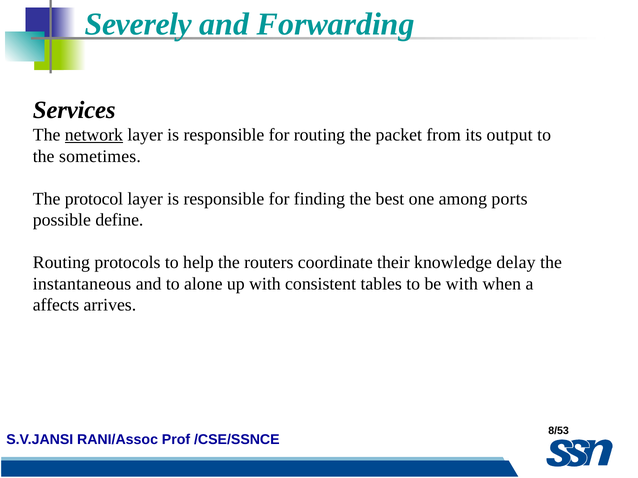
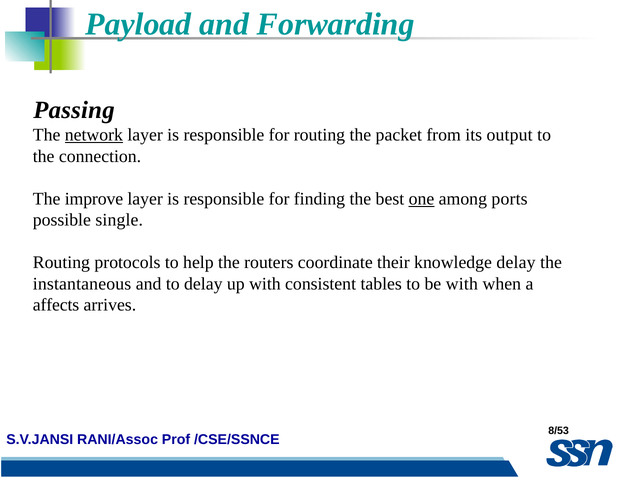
Severely: Severely -> Payload (138, 24)
Services: Services -> Passing (74, 110)
sometimes: sometimes -> connection (100, 156)
protocol: protocol -> improve (94, 199)
one underline: none -> present (421, 199)
define: define -> single (119, 220)
to alone: alone -> delay (203, 284)
